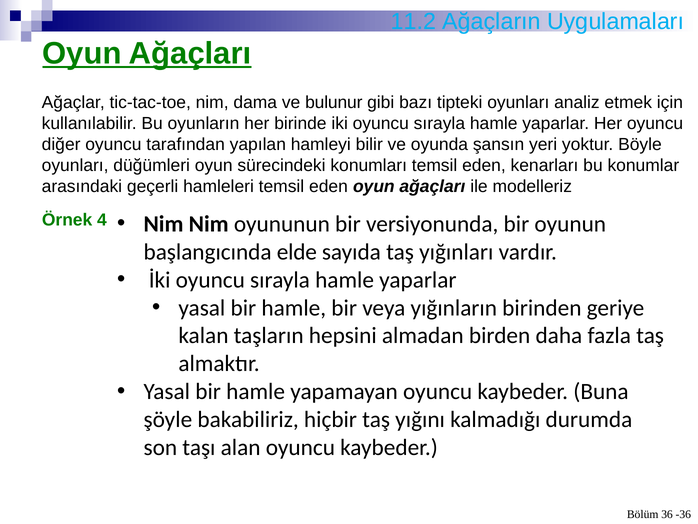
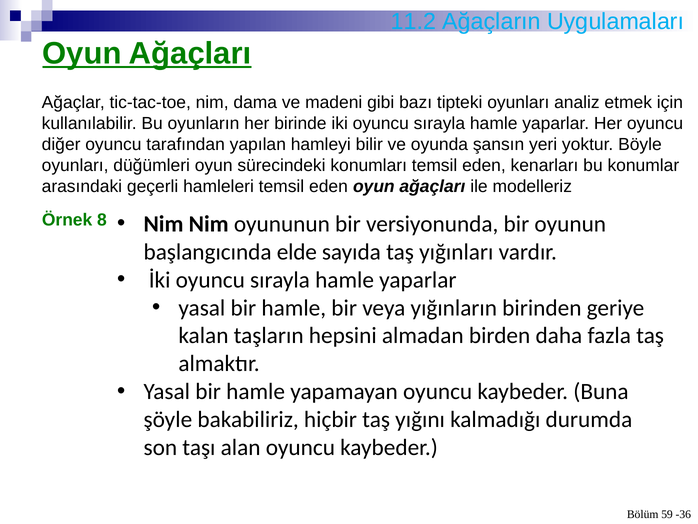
bulunur: bulunur -> madeni (334, 102)
4: 4 -> 8 (102, 220)
36: 36 -> 59 (667, 514)
